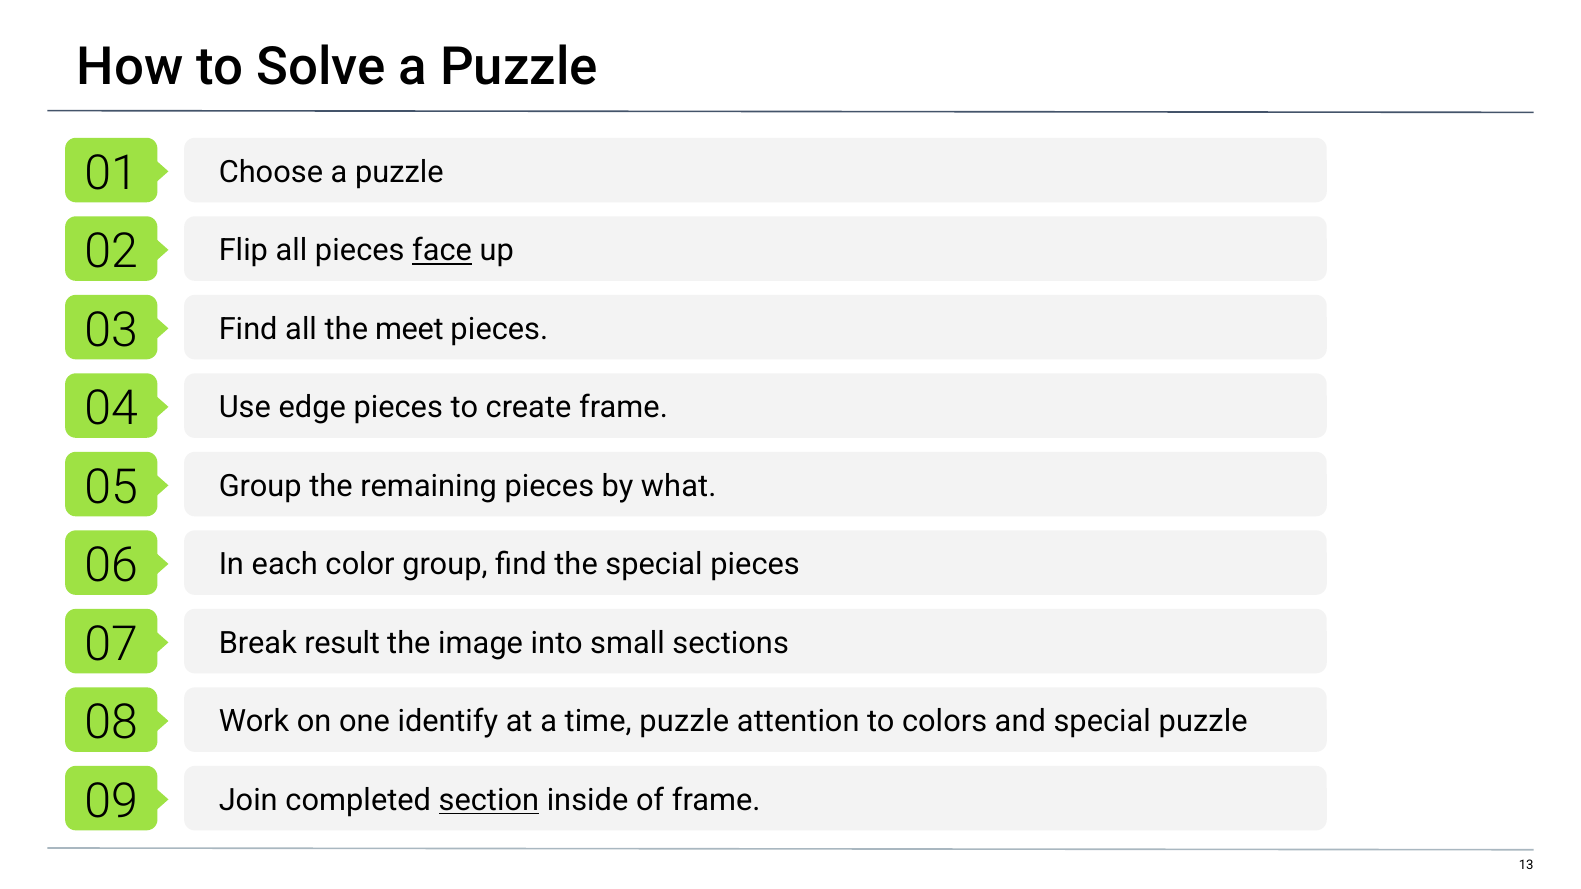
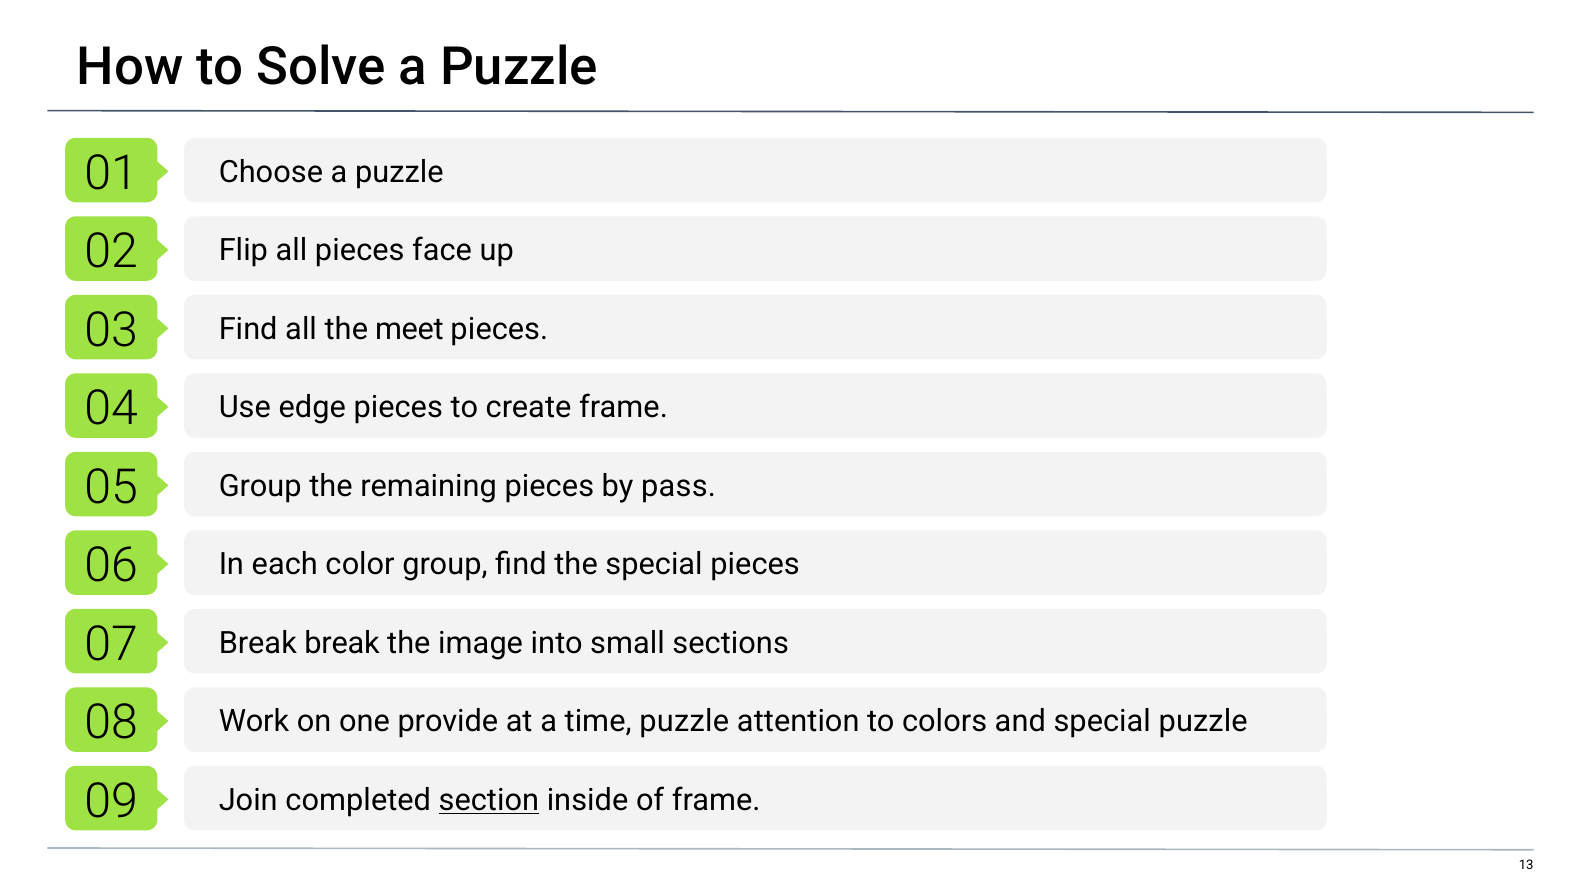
face underline: present -> none (442, 251)
what: what -> pass (679, 486)
Break result: result -> break (342, 643)
identify: identify -> provide (448, 722)
